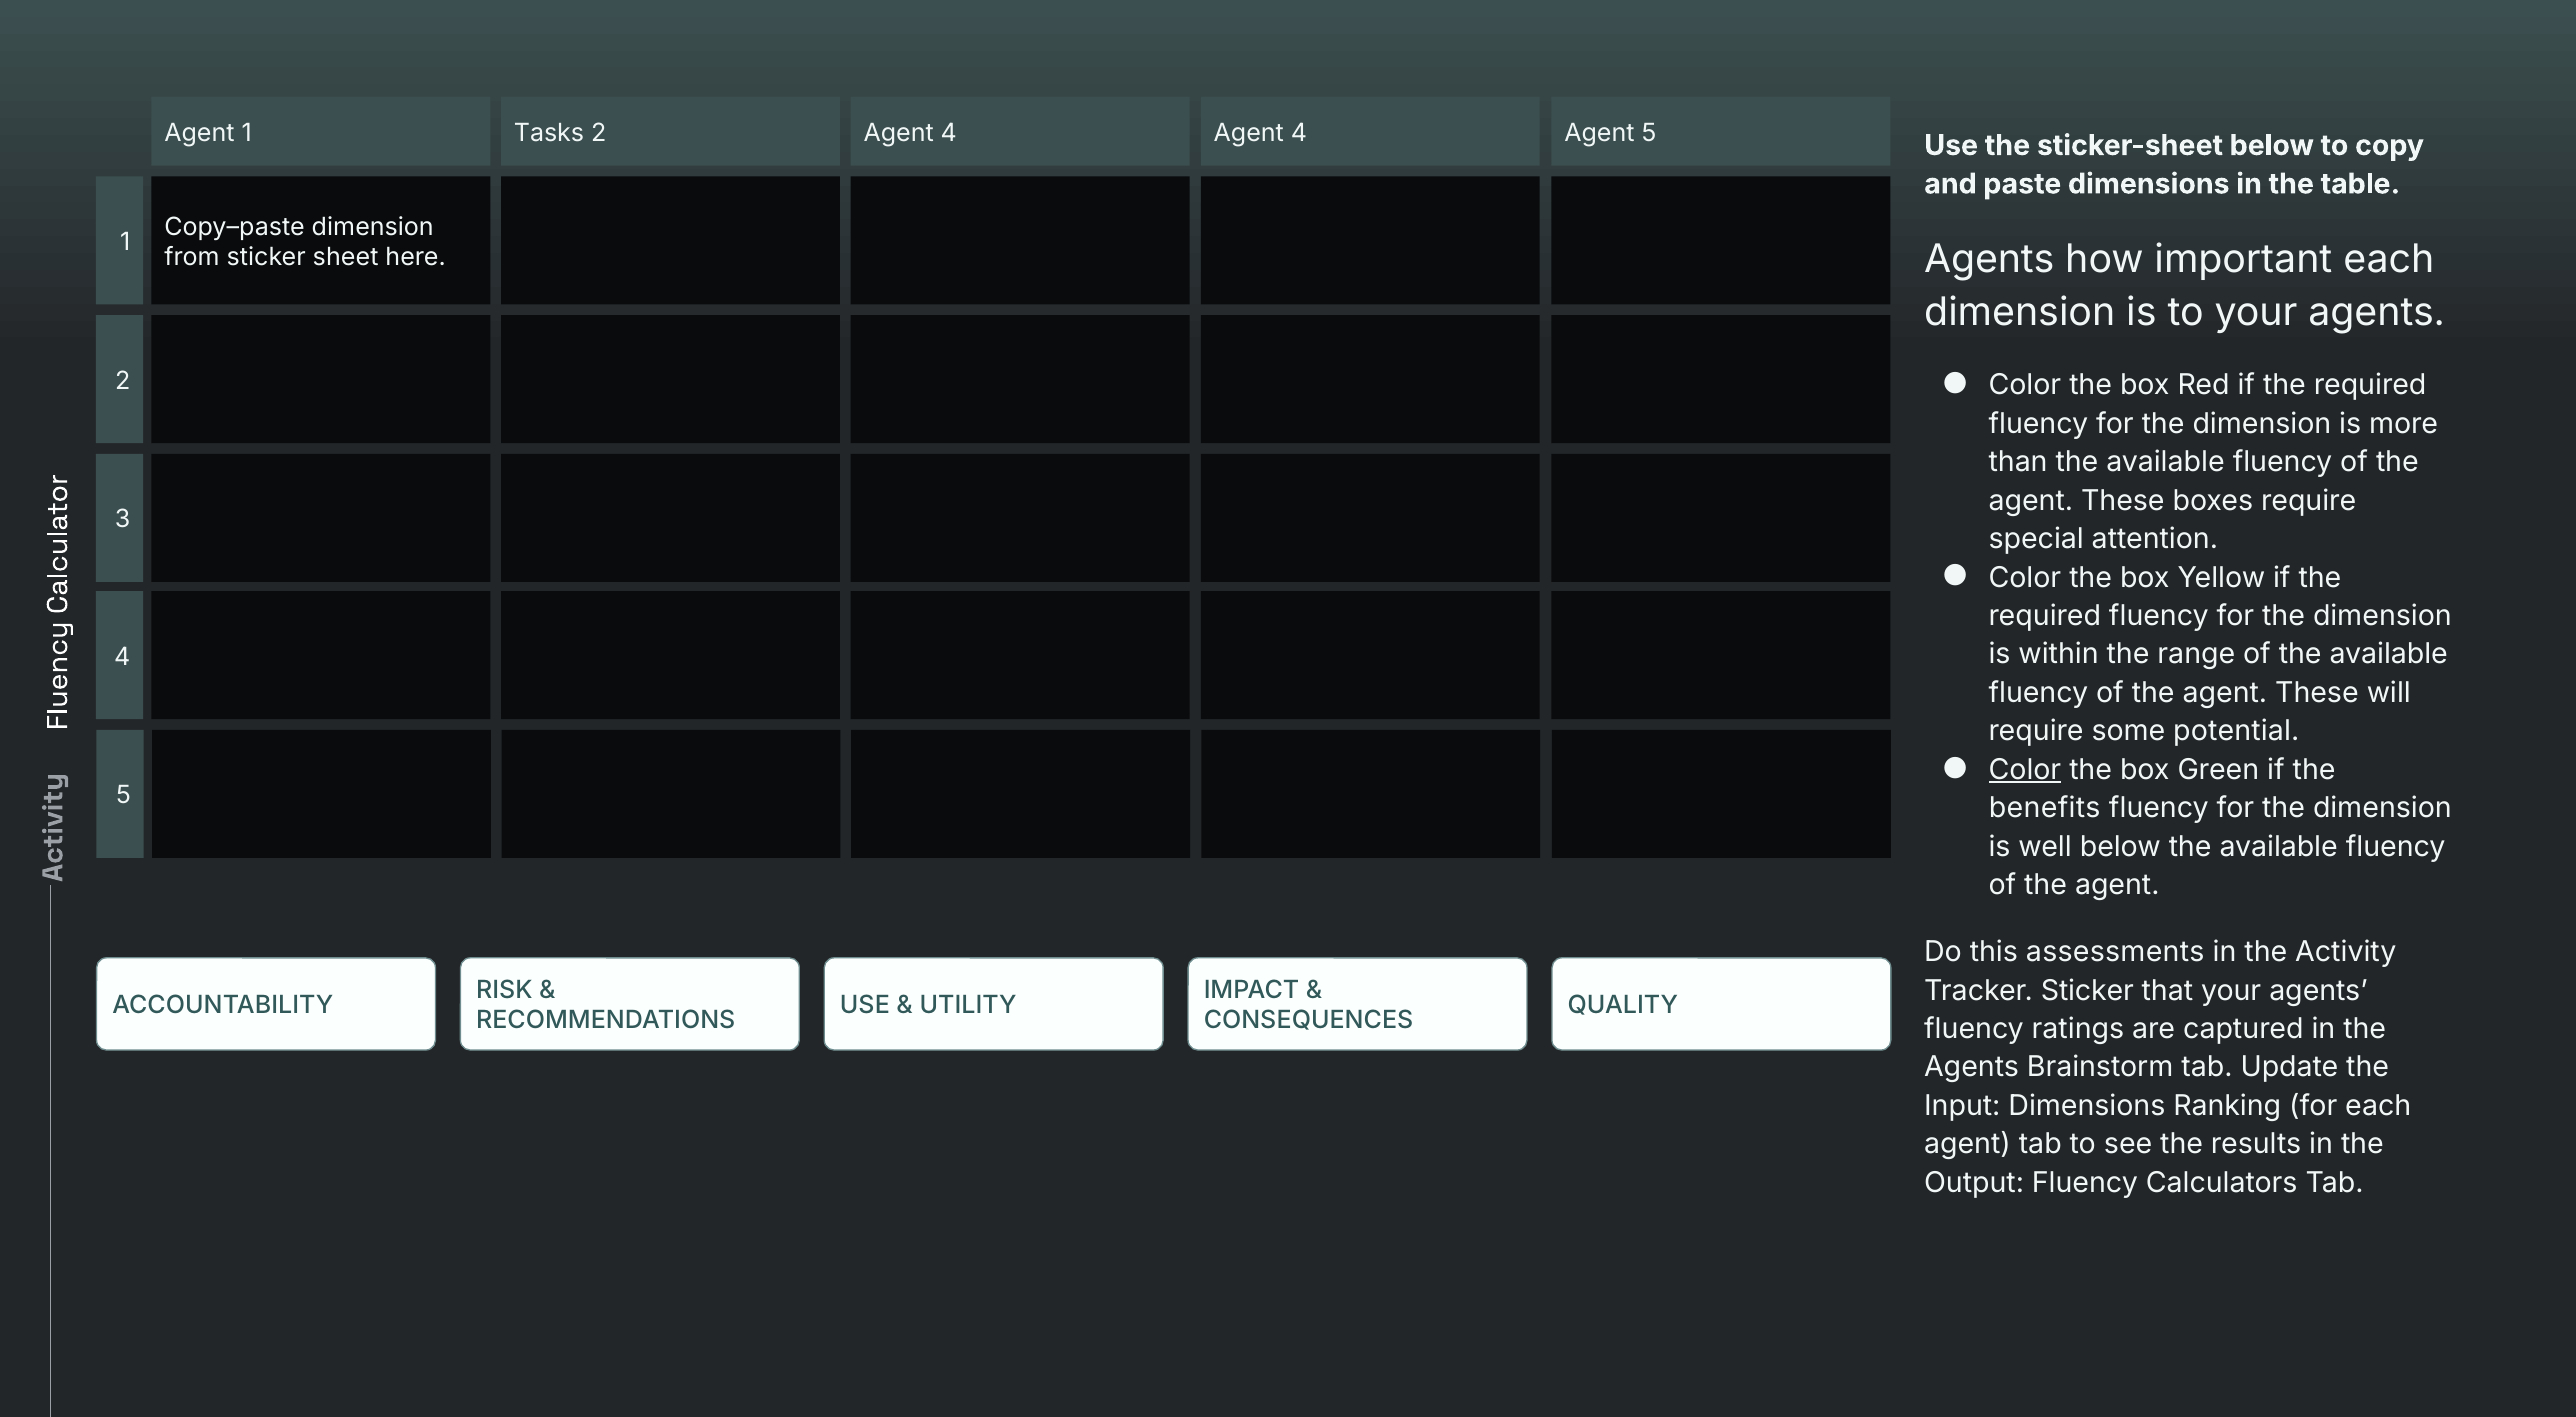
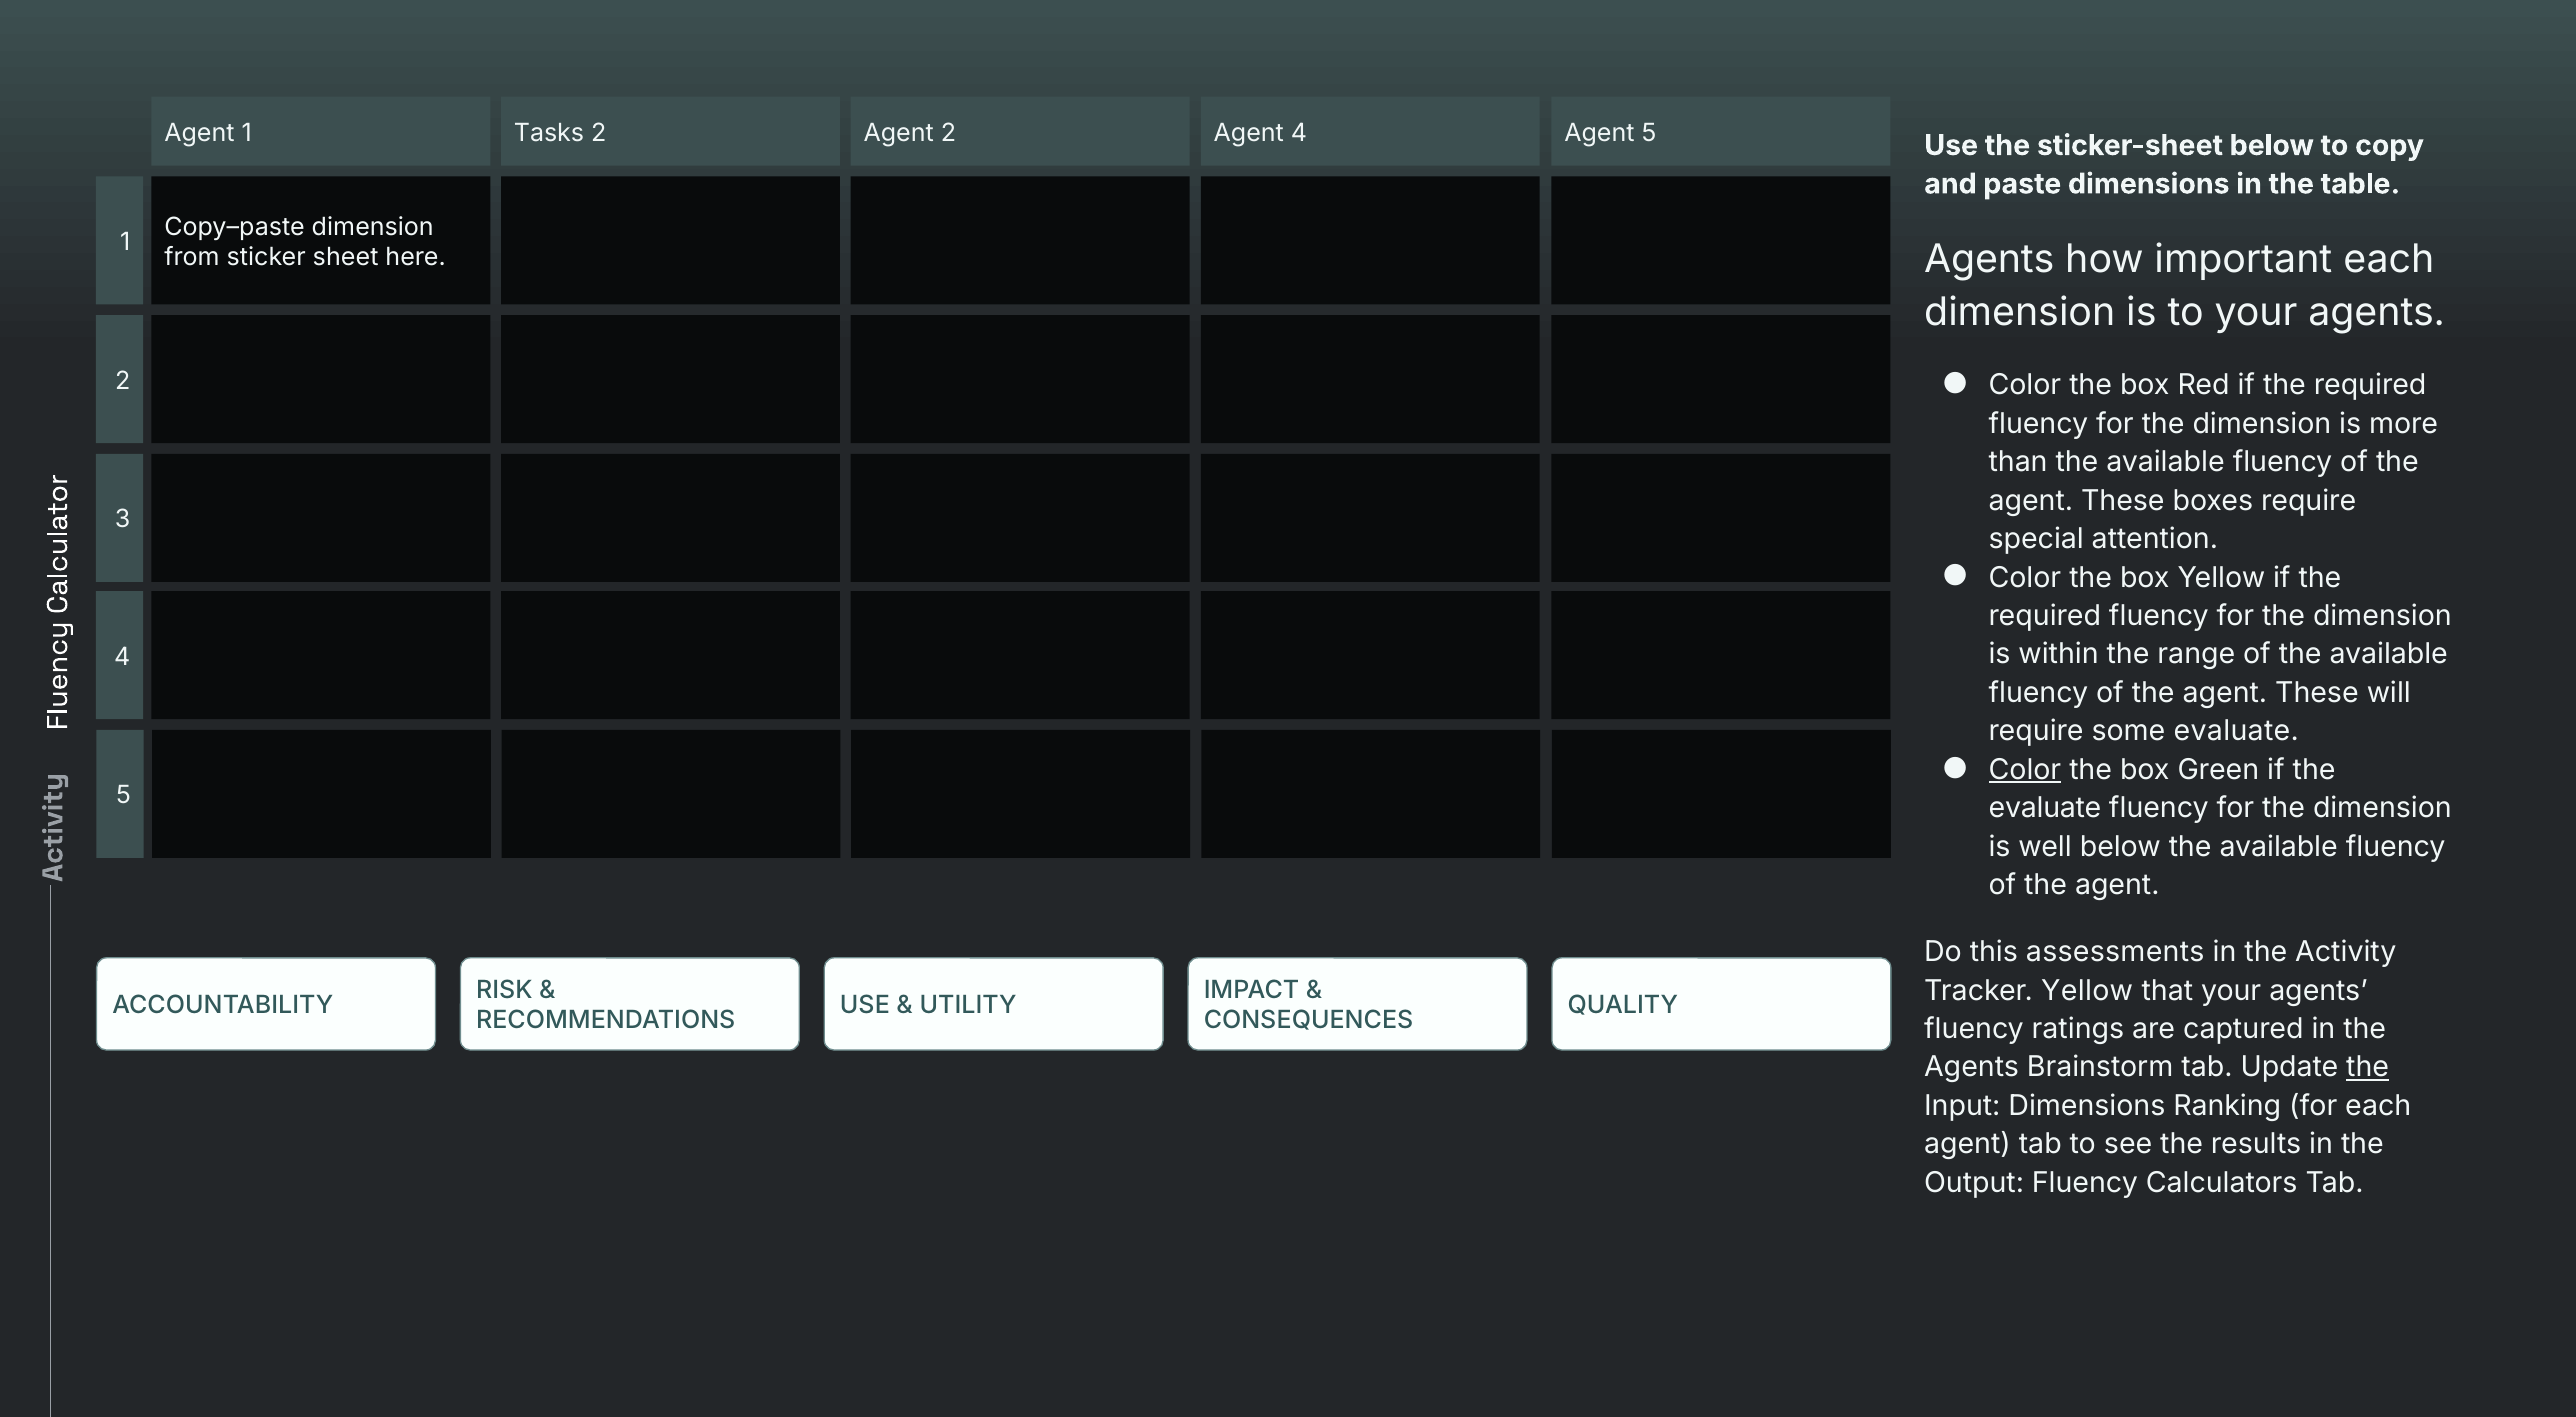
2 Agent 4: 4 -> 2 (948, 133)
some potential: potential -> evaluate (2236, 731)
benefits: benefits -> evaluate (2045, 808)
Tracker Sticker: Sticker -> Yellow (2087, 990)
the underline: none -> present (2368, 1067)
